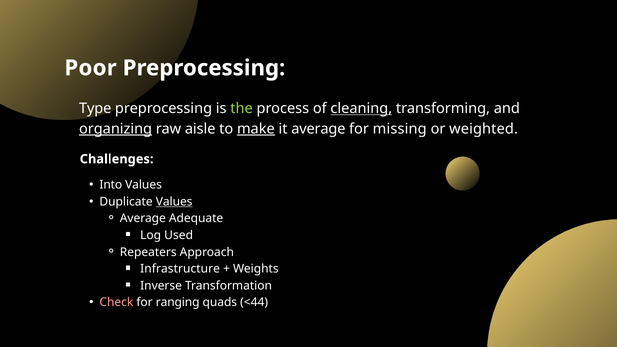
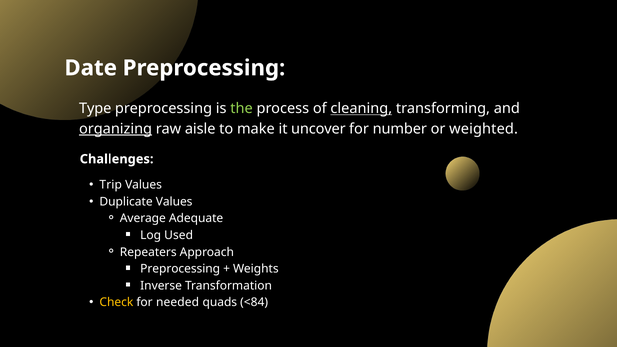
Poor: Poor -> Date (91, 68)
make underline: present -> none (256, 129)
it average: average -> uncover (318, 129)
missing: missing -> number (400, 129)
Into: Into -> Trip (111, 185)
Values underline: present -> none (174, 202)
Infrastructure: Infrastructure -> Preprocessing (180, 269)
Check colour: pink -> yellow (116, 303)
ranging: ranging -> needed (178, 303)
<44: <44 -> <84 (254, 303)
